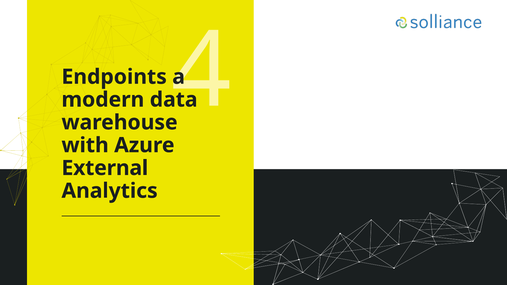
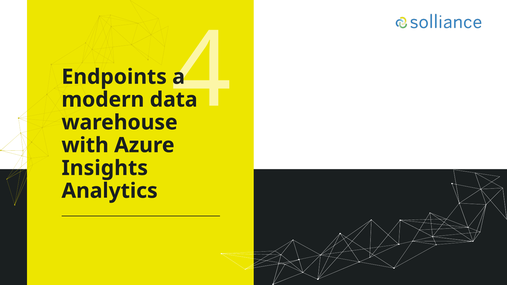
External: External -> Insights (105, 168)
